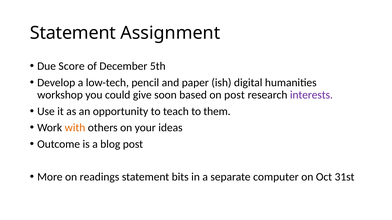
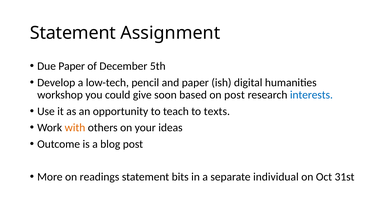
Due Score: Score -> Paper (72, 66)
interests colour: purple -> blue (311, 95)
them: them -> texts (217, 111)
computer: computer -> individual (276, 177)
